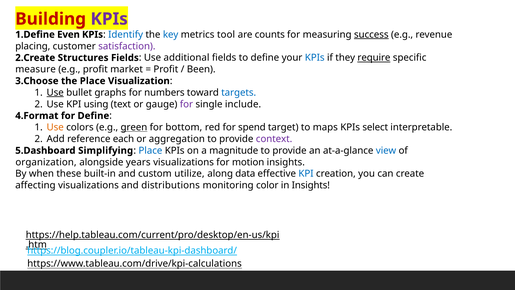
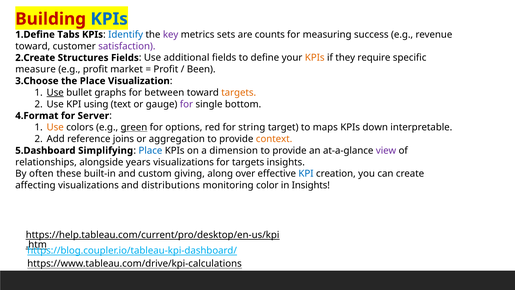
KPIs colour: purple -> blue (109, 19)
Even: Even -> Tabs (68, 35)
key colour: blue -> purple (171, 35)
tool: tool -> sets (226, 35)
success underline: present -> none (371, 35)
placing: placing -> toward (33, 46)
KPIs colour: blue -> orange (315, 58)
require underline: present -> none (374, 58)
numbers: numbers -> between (164, 92)
targets colour: blue -> orange (239, 92)
include: include -> bottom (243, 104)
for Define: Define -> Server (93, 116)
bottom: bottom -> options (184, 127)
spend: spend -> string (252, 127)
select: select -> down (375, 127)
each: each -> joins (123, 139)
context colour: purple -> orange (274, 139)
magnitude: magnitude -> dimension (234, 150)
view colour: blue -> purple (386, 150)
organization: organization -> relationships (46, 162)
for motion: motion -> targets (248, 162)
when: when -> often (41, 174)
utilize: utilize -> giving (189, 174)
data: data -> over (245, 174)
